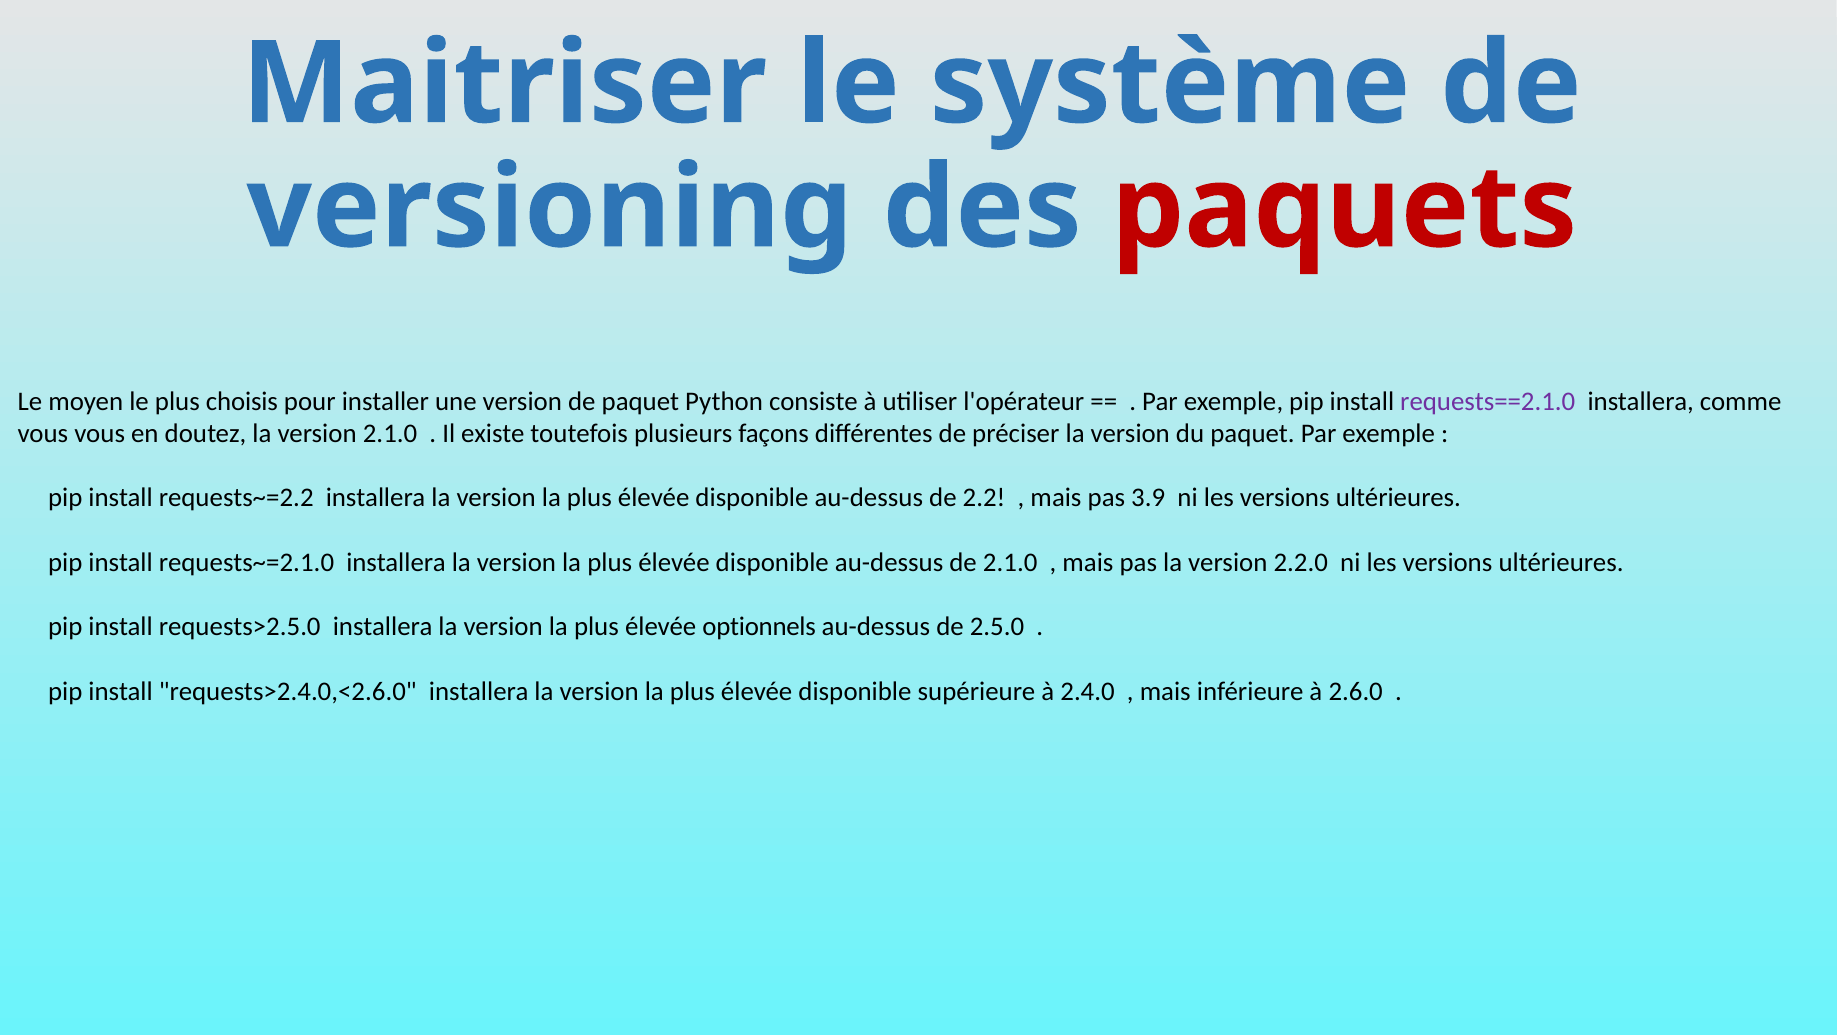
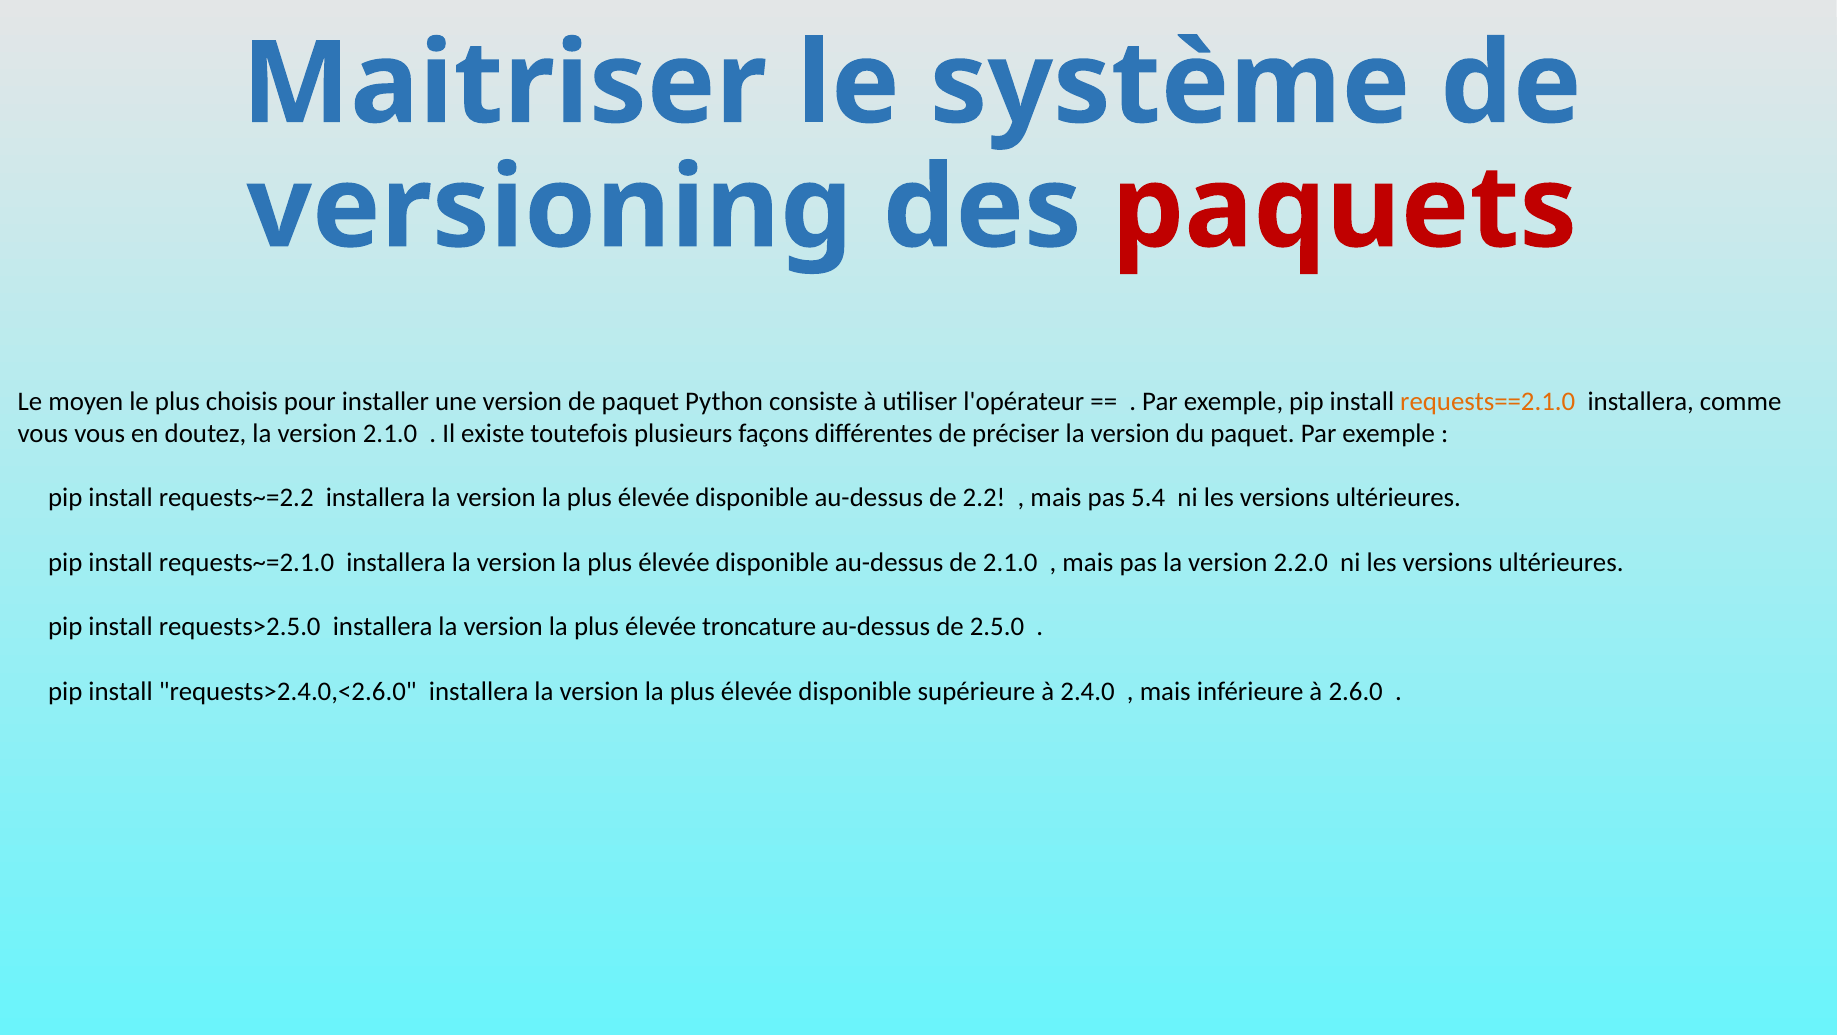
requests==2.1.0 colour: purple -> orange (1488, 402)
3.9: 3.9 -> 5.4 (1148, 498)
optionnels: optionnels -> troncature (759, 627)
